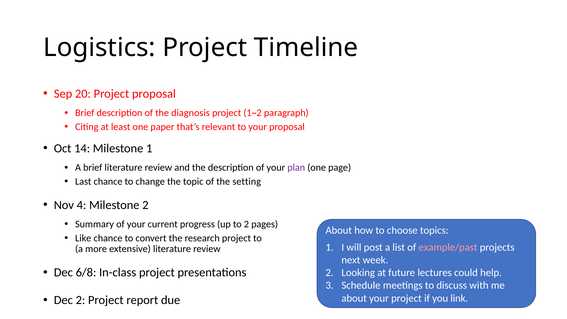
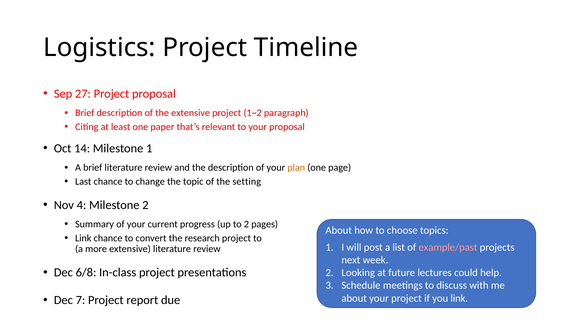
20: 20 -> 27 (83, 94)
the diagnosis: diagnosis -> extensive (191, 113)
plan colour: purple -> orange (296, 168)
Like: Like -> Link (83, 238)
Dec 2: 2 -> 7 (80, 300)
